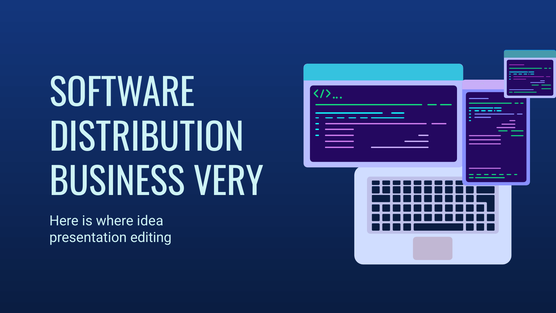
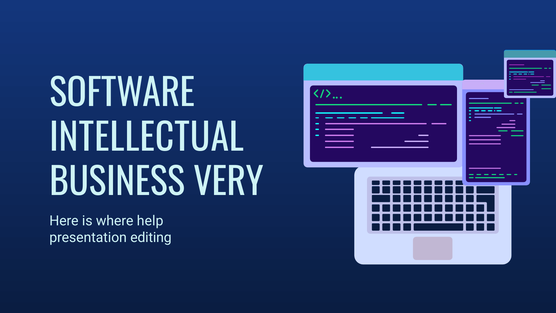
DISTRIBUTION: DISTRIBUTION -> INTELLECTUAL (147, 138)
idea: idea -> help (150, 221)
